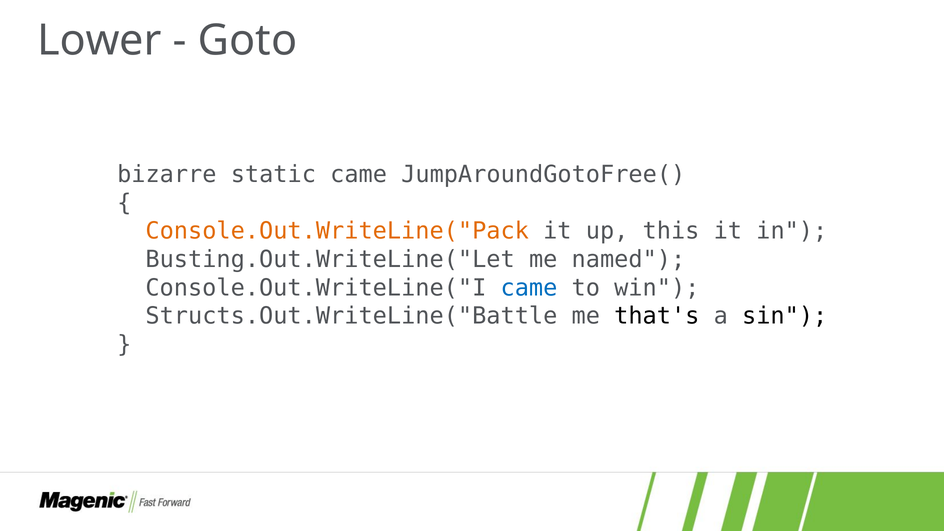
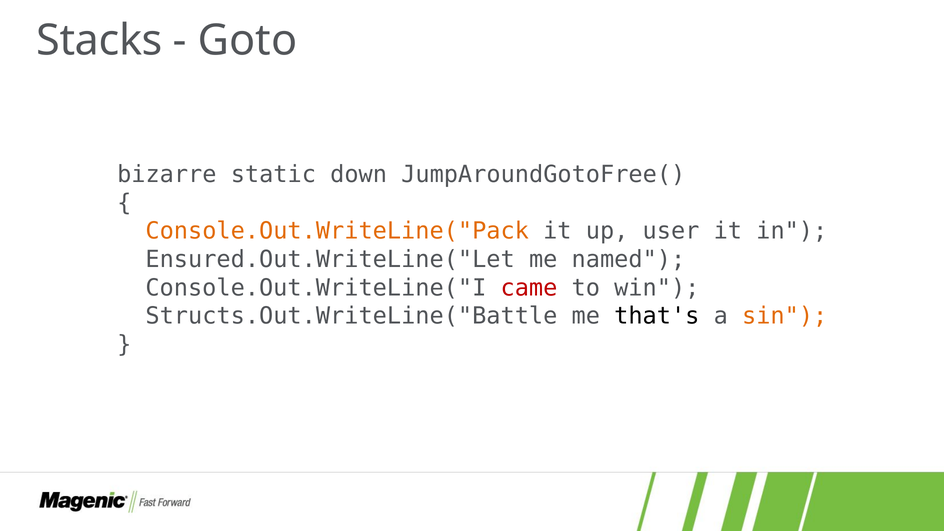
Lower: Lower -> Stacks (99, 40)
static came: came -> down (359, 174)
this: this -> user (671, 231)
Busting.Out.WriteLine("Let: Busting.Out.WriteLine("Let -> Ensured.Out.WriteLine("Let (330, 259)
came colour: blue -> red (529, 288)
sin colour: black -> orange (785, 316)
